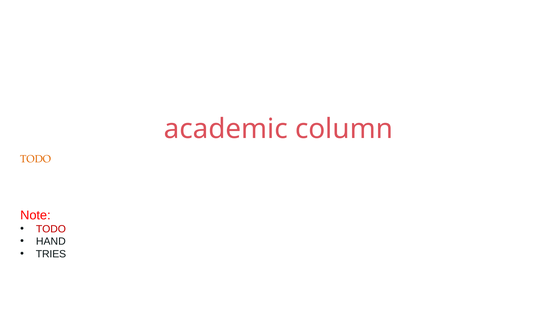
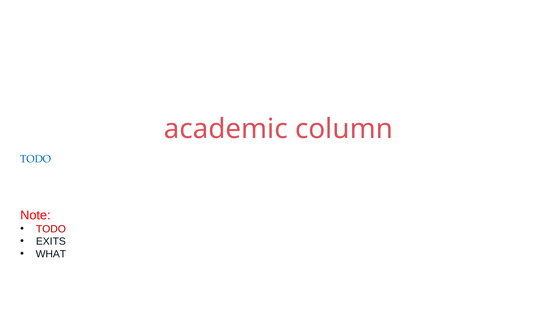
TODO colour: orange -> blue (36, 159)
HAND: HAND -> EXITS (51, 242)
TRIES: TRIES -> WHAT (51, 254)
